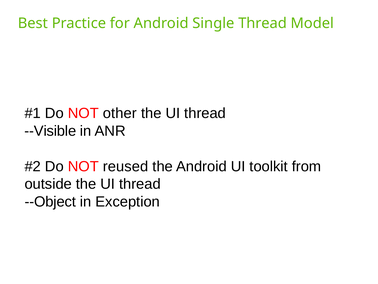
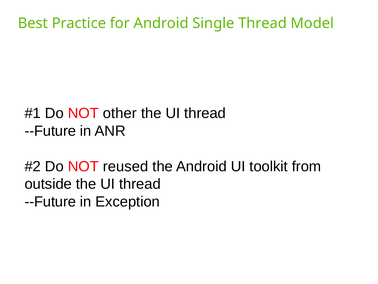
--Visible: --Visible -> --Future (50, 131)
--Object: --Object -> --Future (50, 201)
